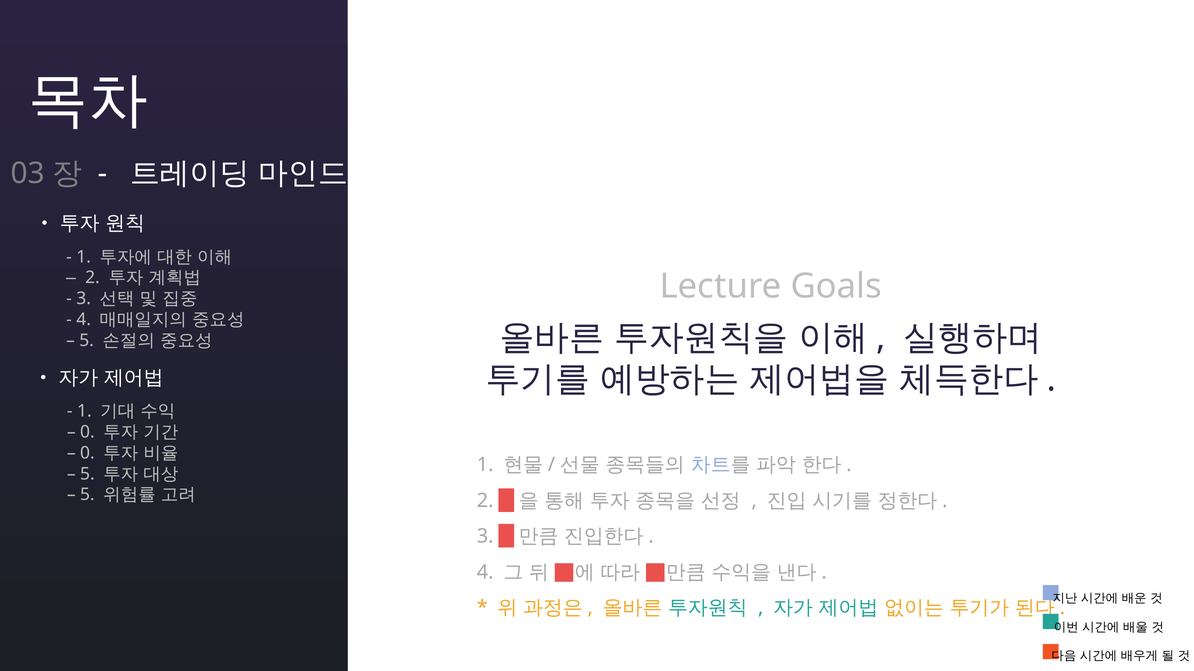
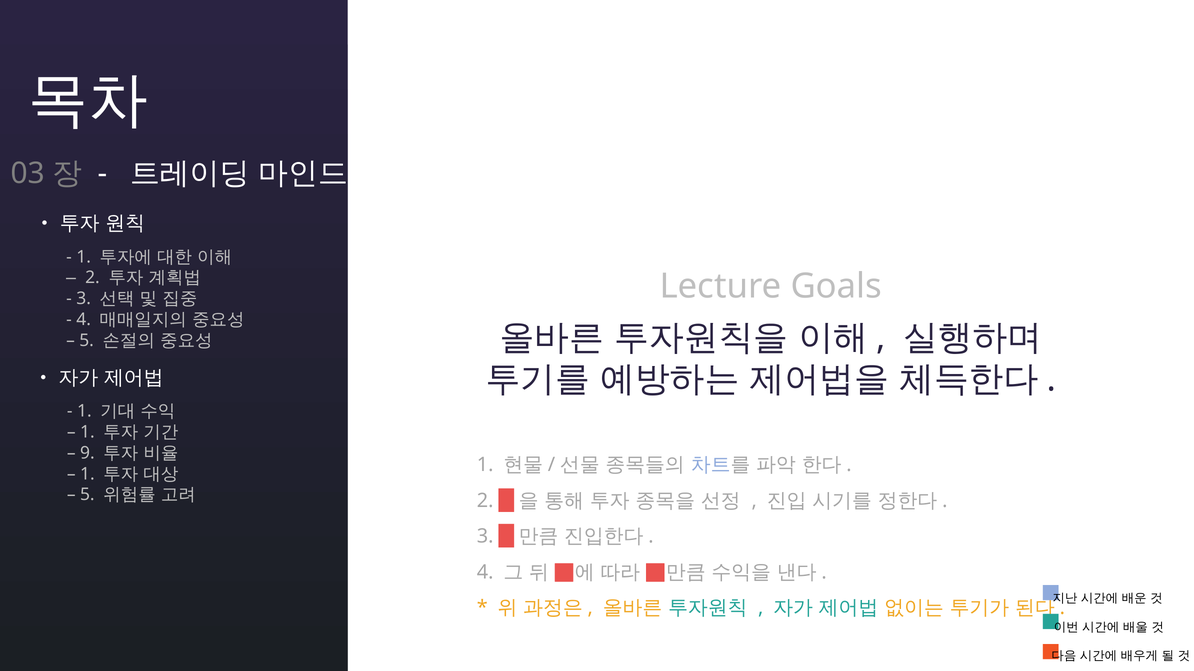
0: 0 -> 1 (87, 432)
0: 0 -> 9 (87, 453)
5: 5 -> 1 (87, 474)
